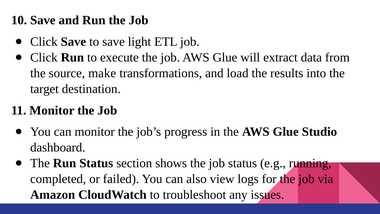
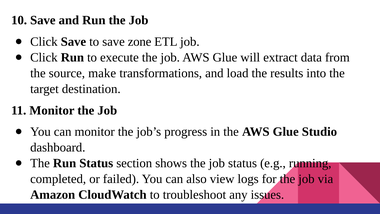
light: light -> zone (140, 42)
